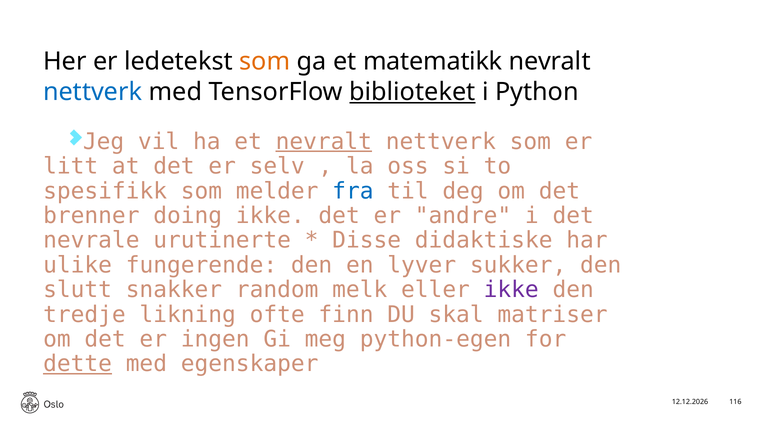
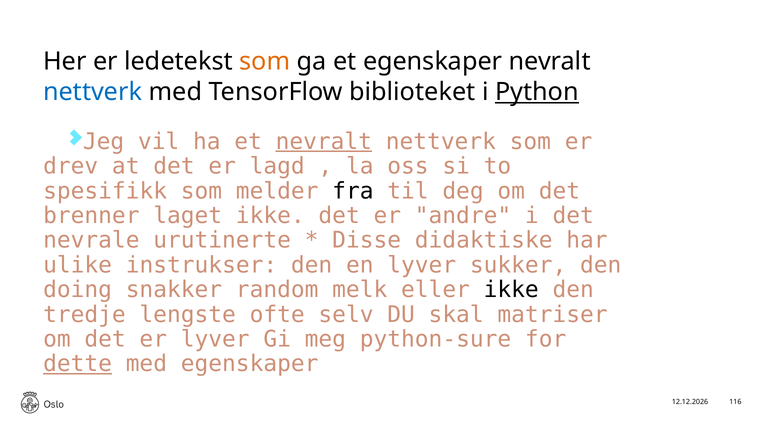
et matematikk: matematikk -> egenskaper (433, 62)
biblioteket underline: present -> none (412, 92)
Python underline: none -> present (537, 92)
litt: litt -> drev (71, 166)
selv: selv -> lagd (277, 166)
fra colour: blue -> black (353, 191)
doing: doing -> laget (188, 216)
fungerende: fungerende -> instrukser (201, 265)
slutt: slutt -> doing (78, 290)
ikke colour: purple -> black (511, 290)
likning: likning -> lengste (188, 314)
finn: finn -> selv (346, 314)
er ingen: ingen -> lyver (215, 339)
python-egen: python-egen -> python-sure (435, 339)
